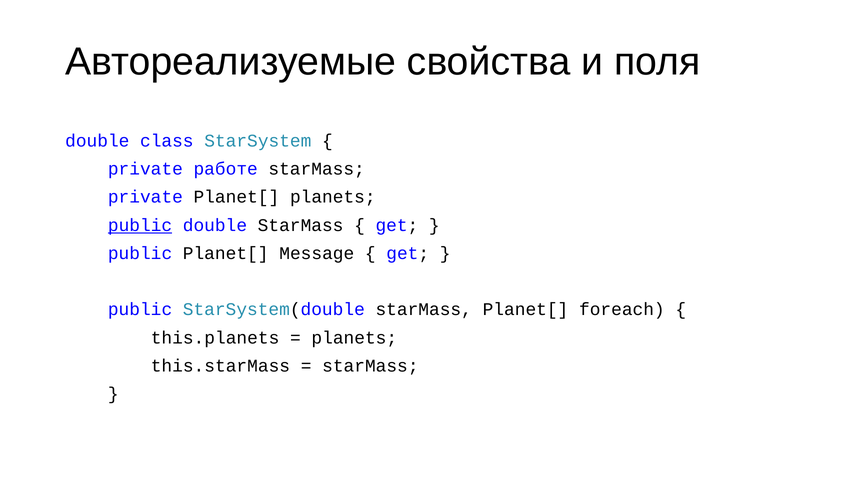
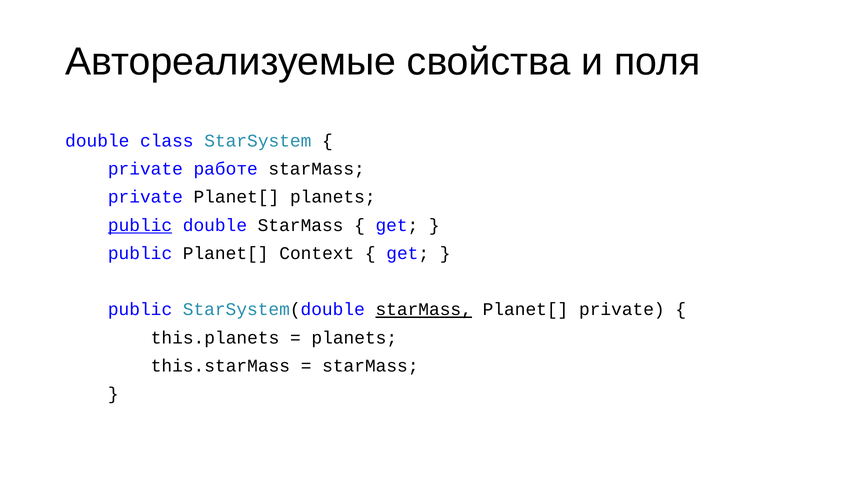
Message: Message -> Context (317, 253)
starMass underline: none -> present (424, 310)
Planet[ foreach: foreach -> private (622, 310)
